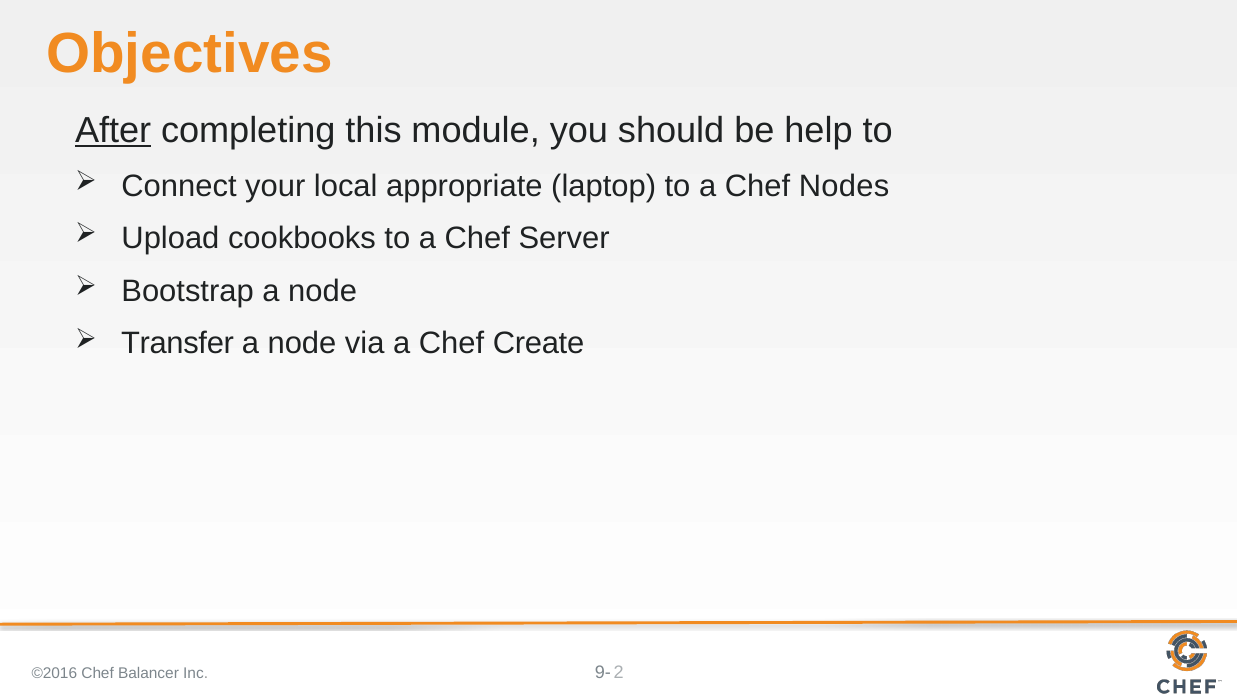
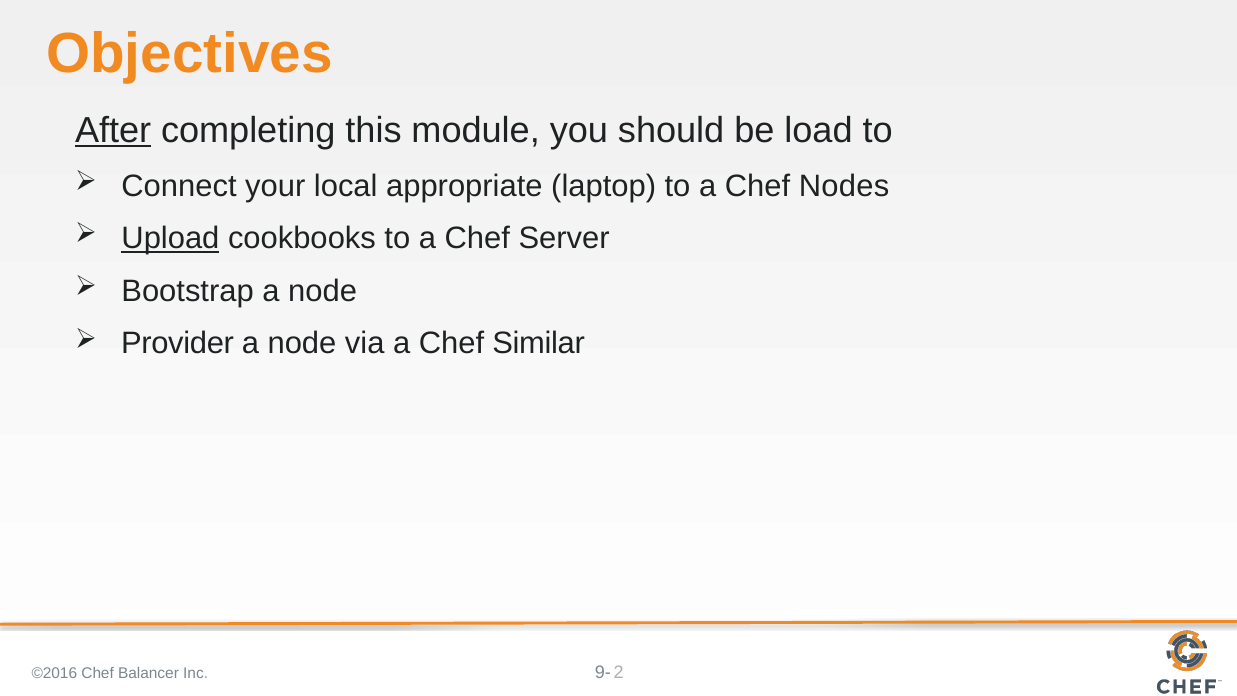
help: help -> load (819, 130)
Upload underline: none -> present (170, 238)
Transfer: Transfer -> Provider (177, 343)
Create: Create -> Similar (539, 343)
